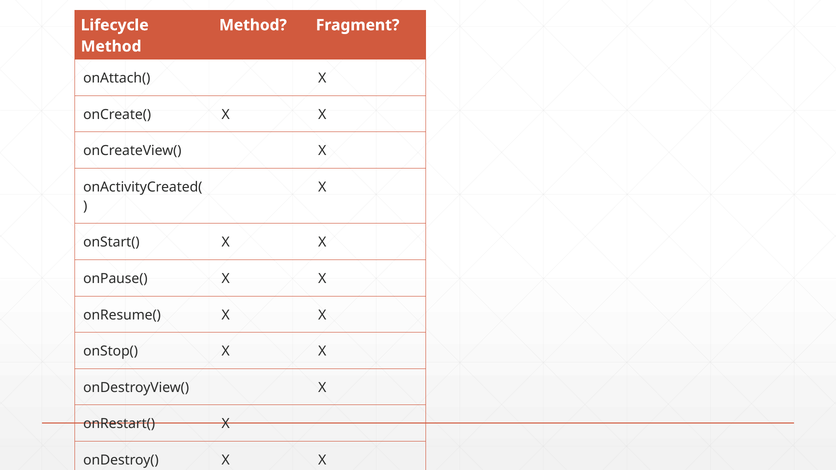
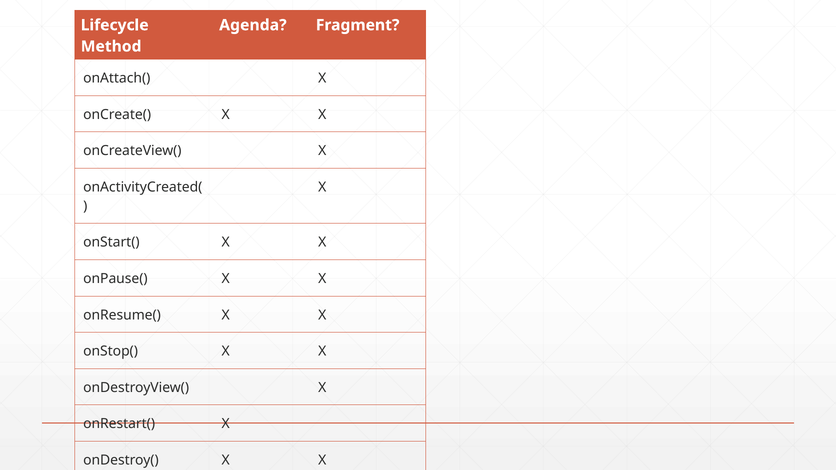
Method: Method -> Agenda (253, 25)
